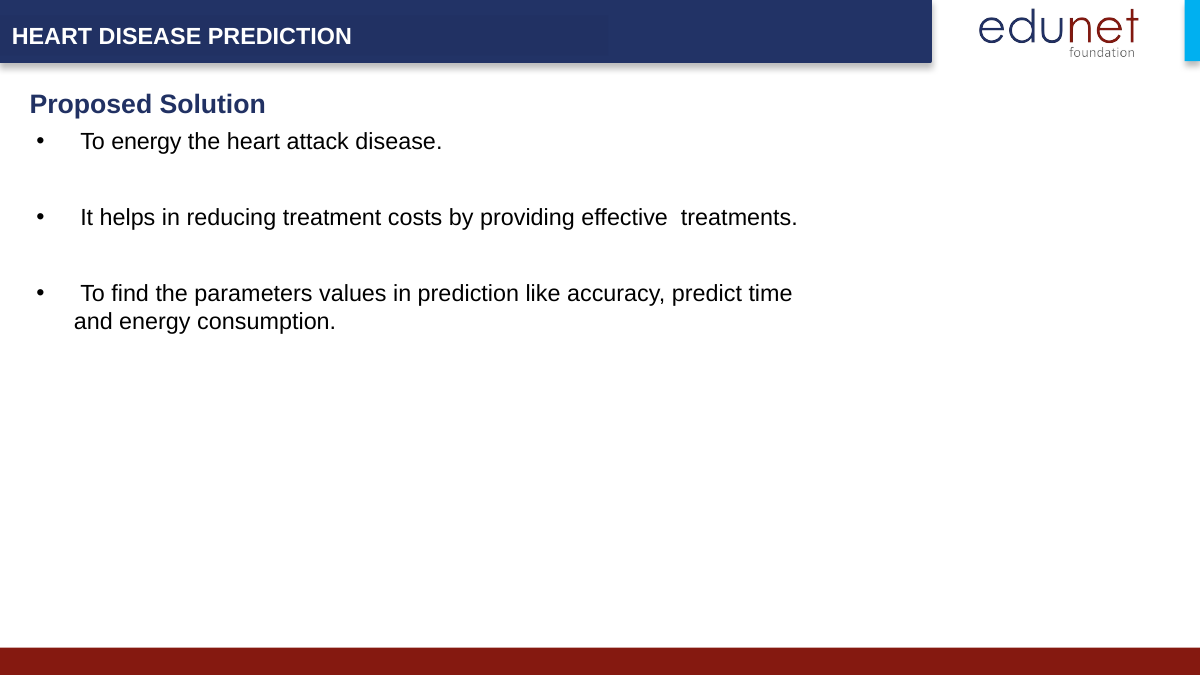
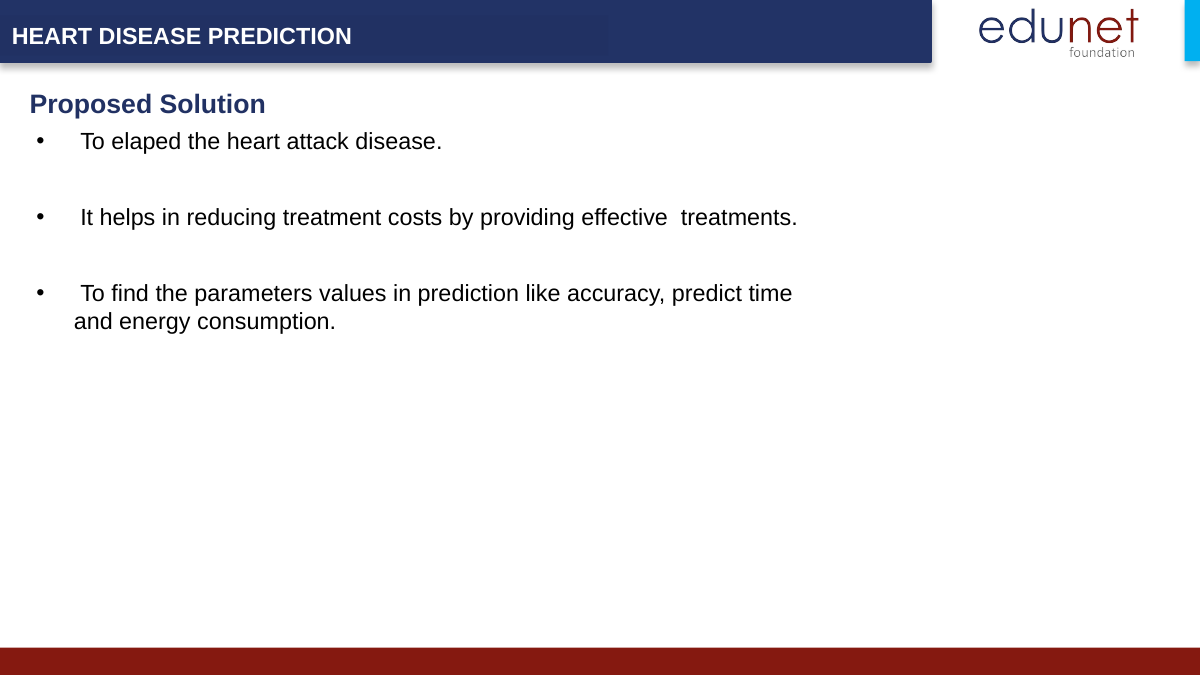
To energy: energy -> elaped (146, 142)
